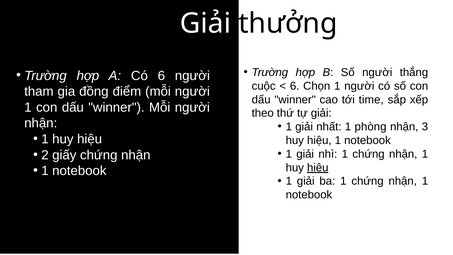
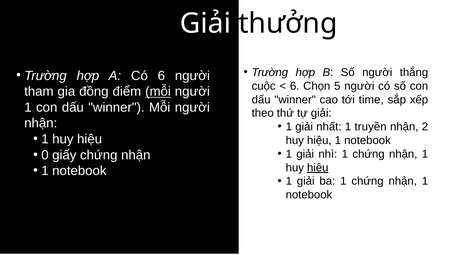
Chọn 1: 1 -> 5 (337, 86)
mỗi underline: none -> present (158, 91)
phòng: phòng -> truyền (371, 127)
3: 3 -> 2 (425, 127)
2: 2 -> 0 (45, 155)
